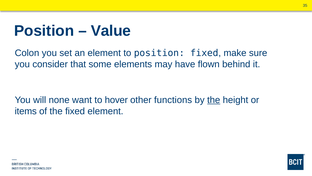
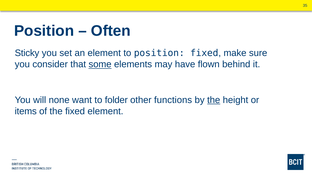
Value: Value -> Often (111, 31)
Colon: Colon -> Sticky (27, 53)
some underline: none -> present (100, 64)
hover: hover -> folder (116, 100)
